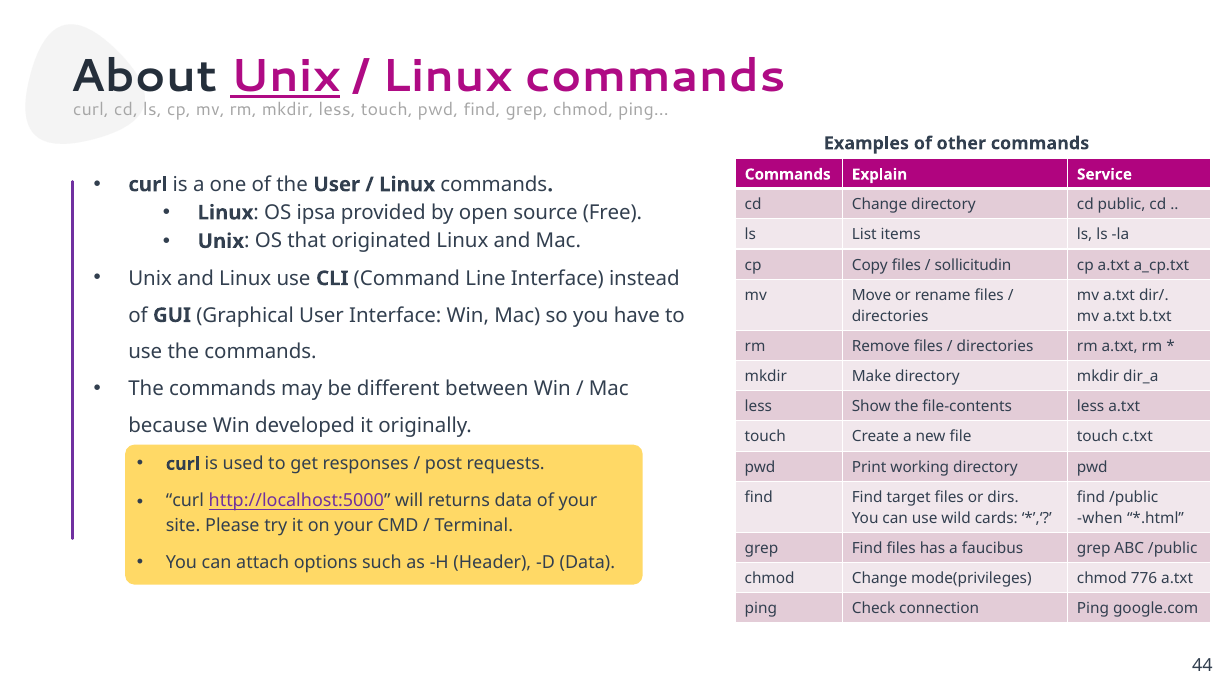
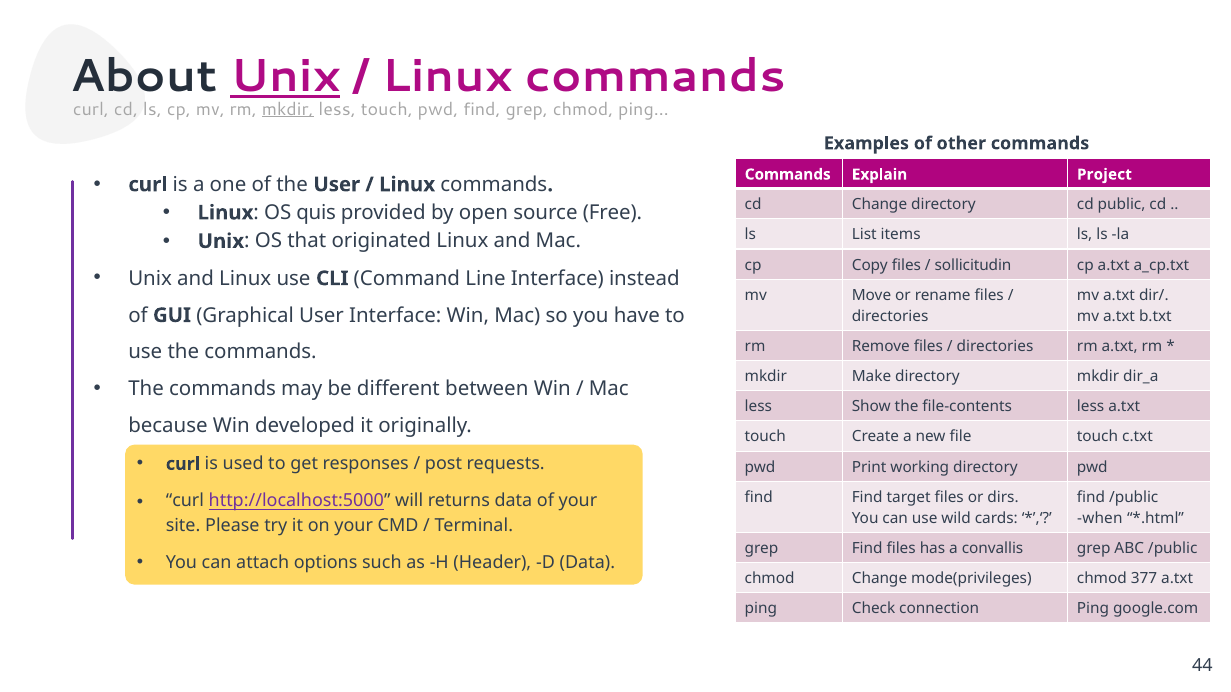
mkdir underline: none -> present (288, 109)
Service: Service -> Project (1104, 175)
ipsa: ipsa -> quis (316, 213)
faucibus: faucibus -> convallis (993, 549)
776: 776 -> 377 (1144, 579)
